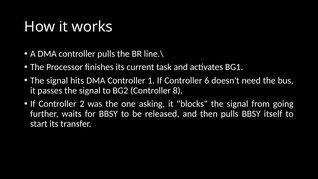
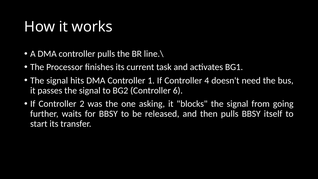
6: 6 -> 4 (207, 80)
8: 8 -> 6 (178, 90)
